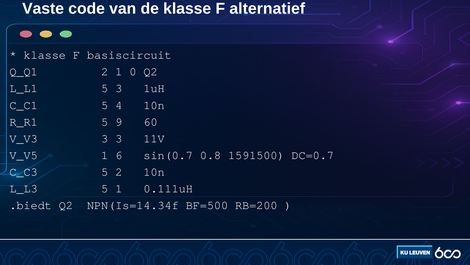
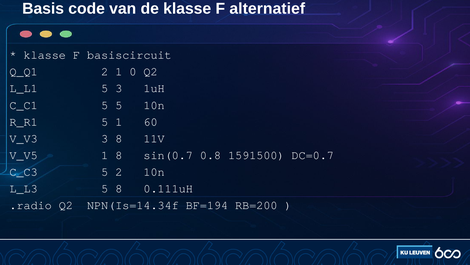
Vaste: Vaste -> Basis (43, 9)
5 4: 4 -> 5 (119, 105)
5 9: 9 -> 1 (119, 122)
3 3: 3 -> 8 (119, 138)
1 6: 6 -> 8 (119, 155)
5 1: 1 -> 8 (119, 188)
.biedt: .biedt -> .radio (31, 205)
BF=500: BF=500 -> BF=194 (207, 205)
